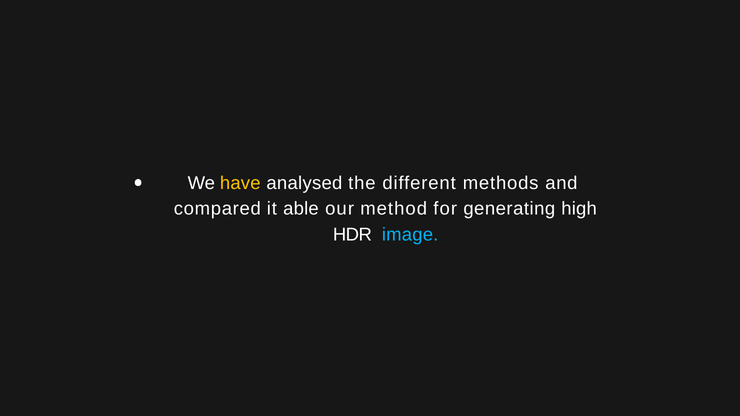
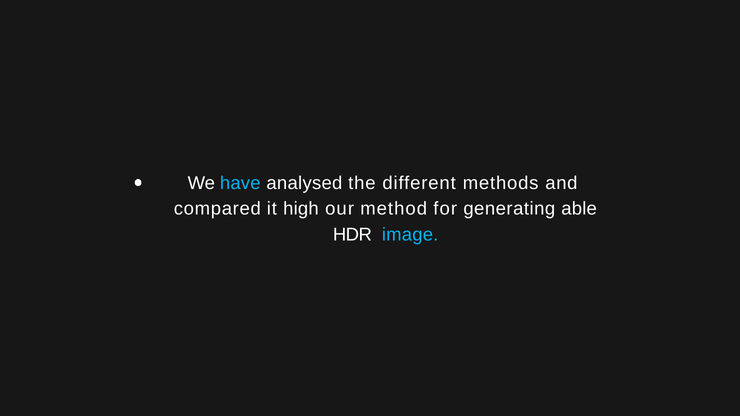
have colour: yellow -> light blue (240, 183)
able: able -> high (301, 209)
high: high -> able (579, 209)
